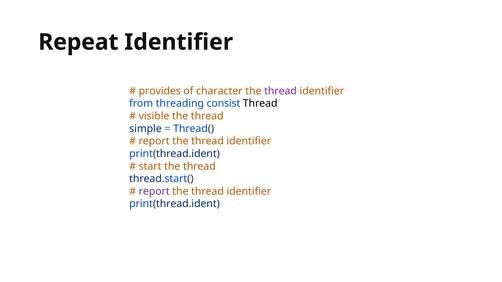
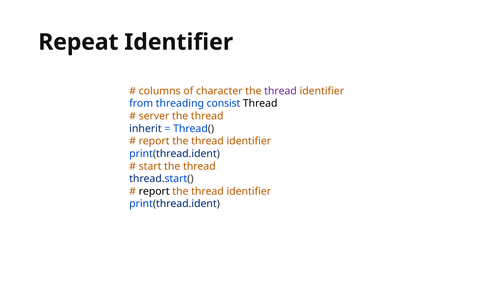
provides: provides -> columns (160, 91)
visible: visible -> server (154, 116)
simple: simple -> inherit (145, 129)
report colour: purple -> black (154, 192)
